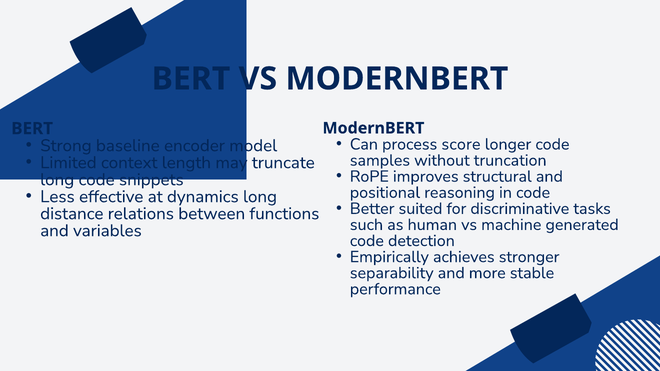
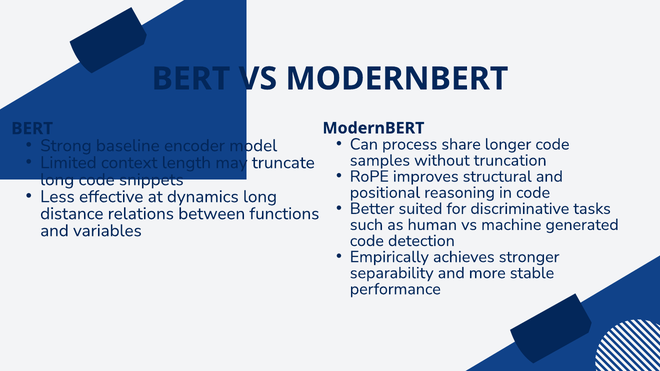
score: score -> share (461, 144)
